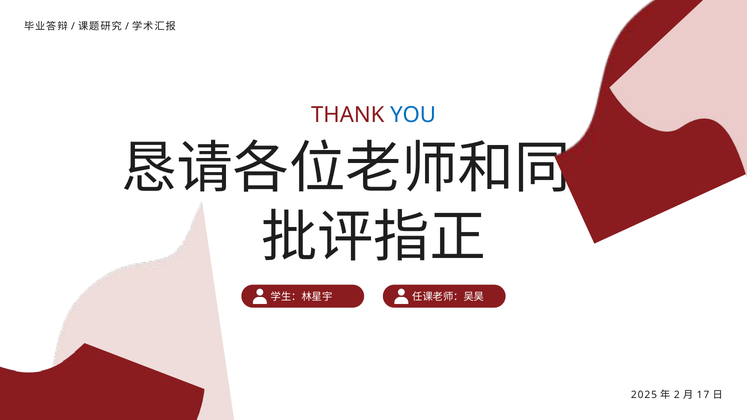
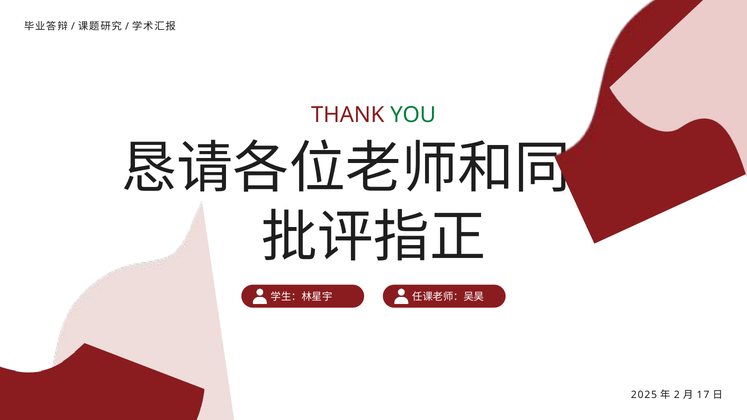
YOU colour: blue -> green (413, 115)
